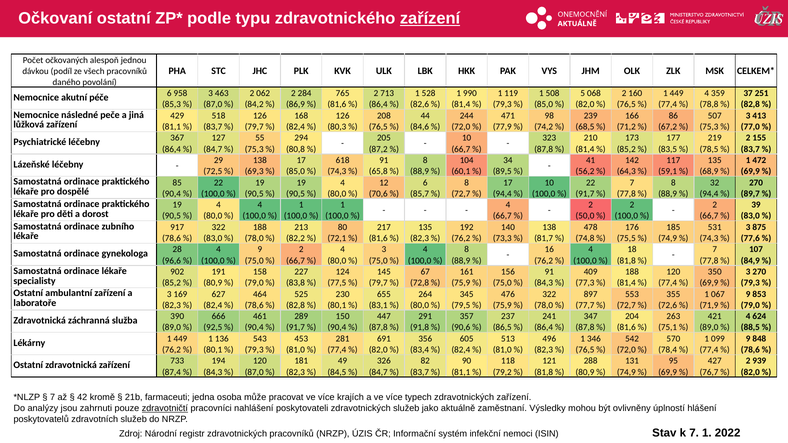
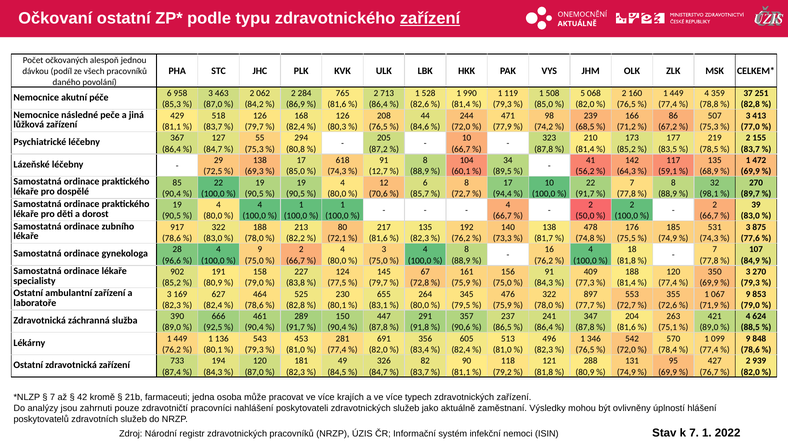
65,8: 65,8 -> 12,7 (378, 171)
94,4: 94,4 -> 98,1 (709, 194)
zdravotničtí underline: present -> none (165, 408)
